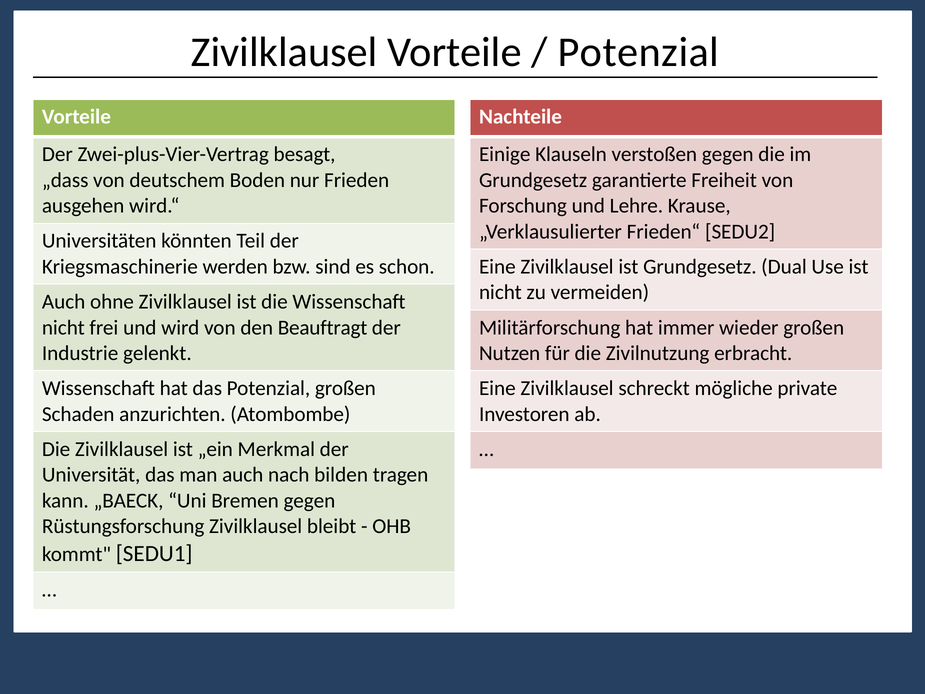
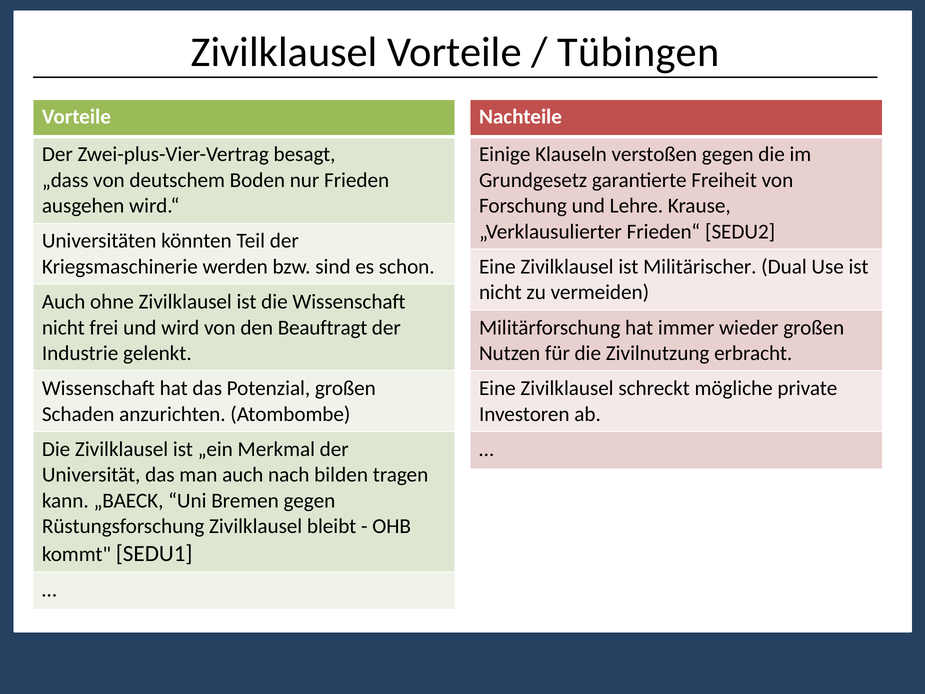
Potenzial: Potenzial -> Tübingen (638, 52)
ist Grundgesetz: Grundgesetz -> Militärischer (700, 267)
